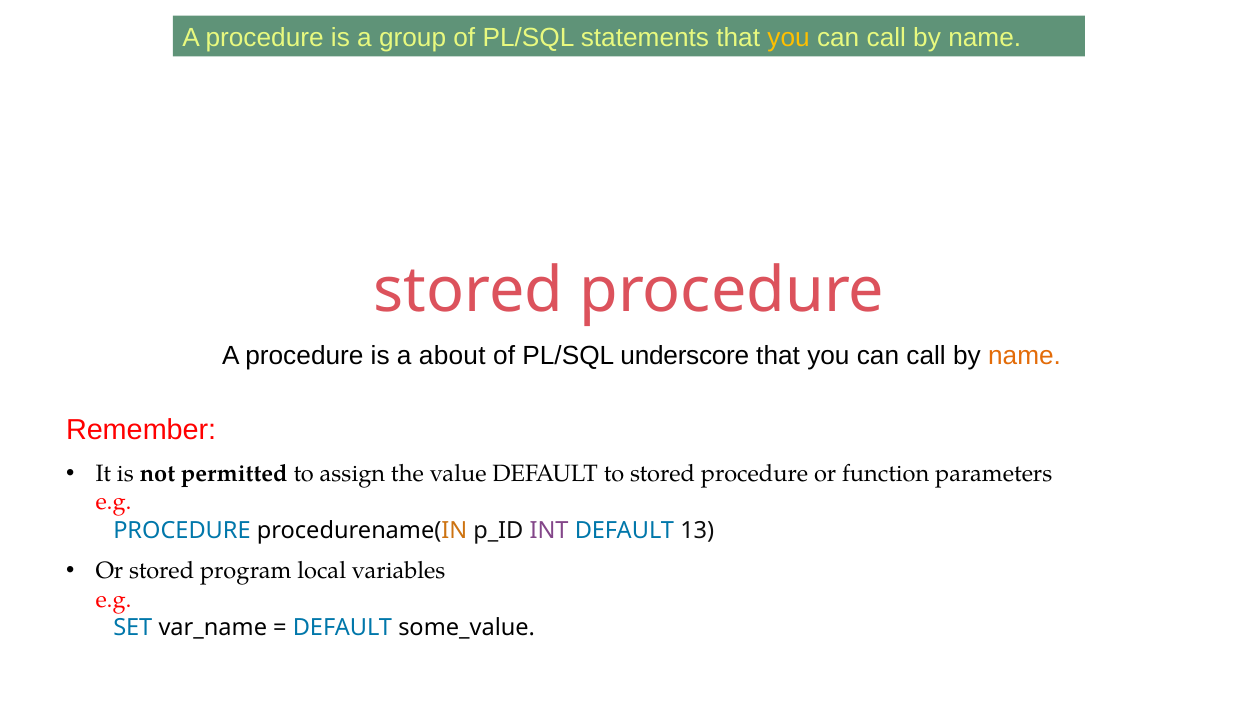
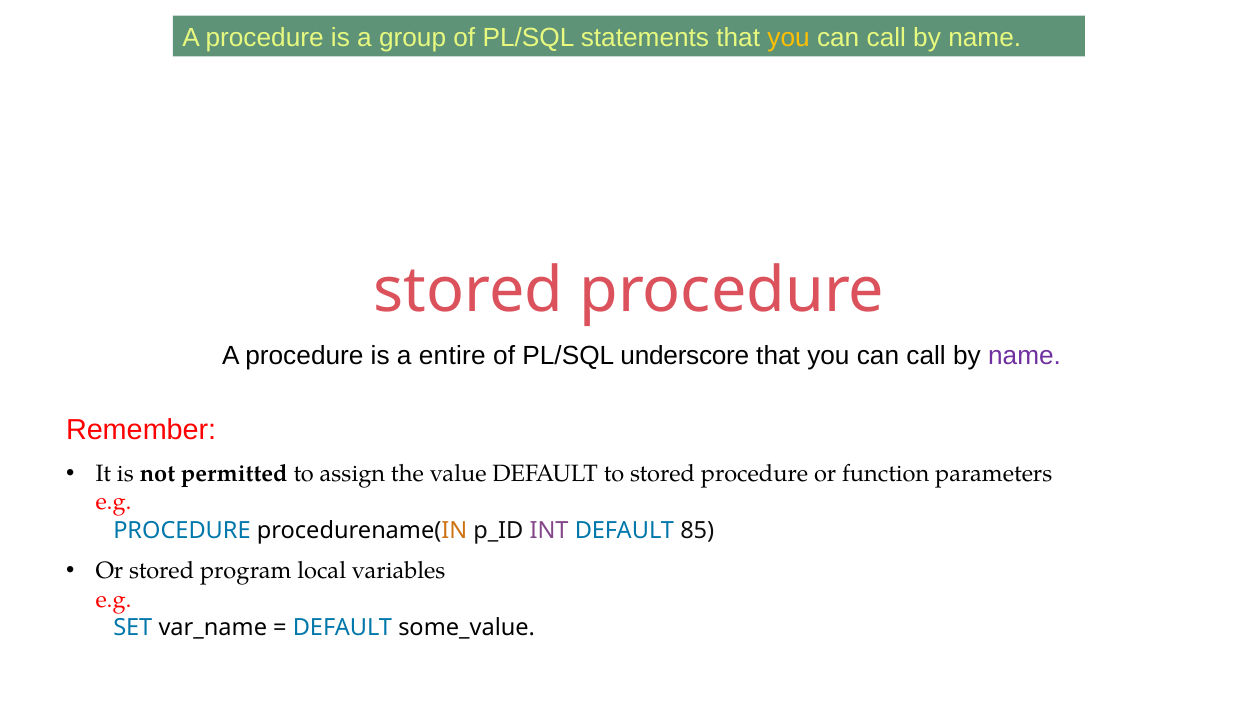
about: about -> entire (452, 355)
name colour: orange -> purple (1025, 355)
13: 13 -> 85 (697, 530)
